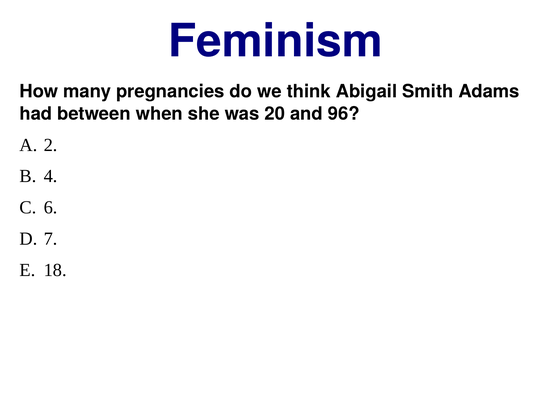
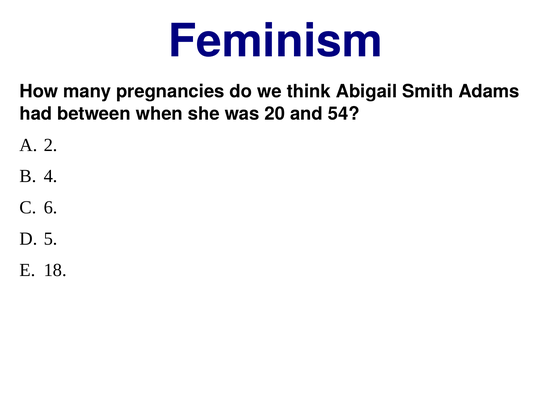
96: 96 -> 54 (344, 114)
7: 7 -> 5 (51, 239)
